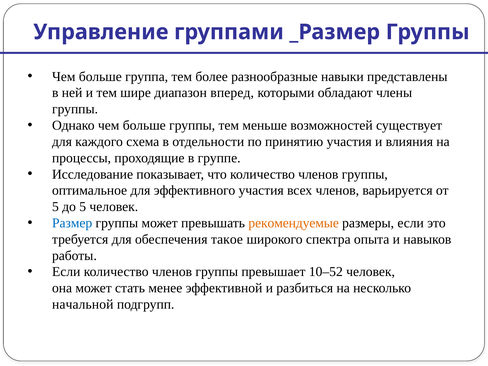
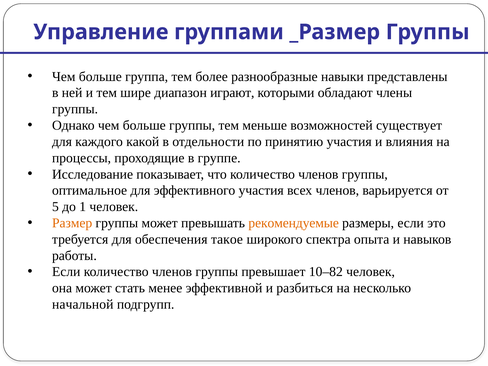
вперед: вперед -> играют (232, 93)
схема: схема -> какой (143, 142)
до 5: 5 -> 1 (83, 207)
Размер colour: blue -> orange (72, 223)
10–52: 10–52 -> 10–82 (326, 272)
